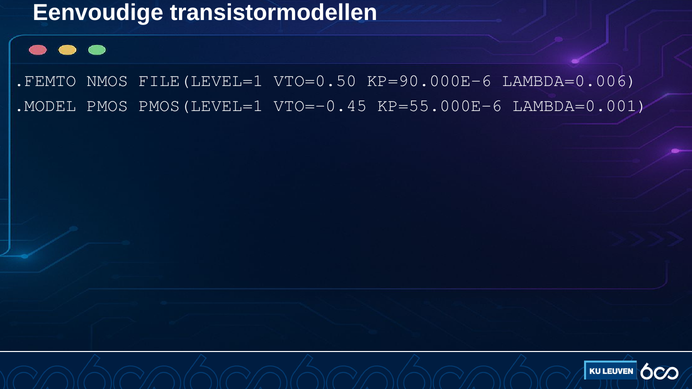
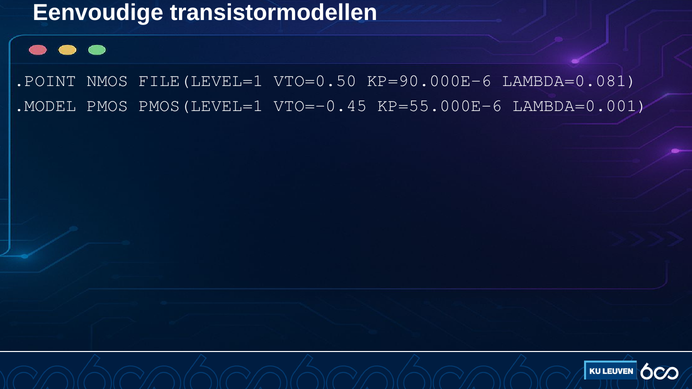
.FEMTO: .FEMTO -> .POINT (45, 81)
LAMBDA=0.006: LAMBDA=0.006 -> LAMBDA=0.081 (569, 81)
